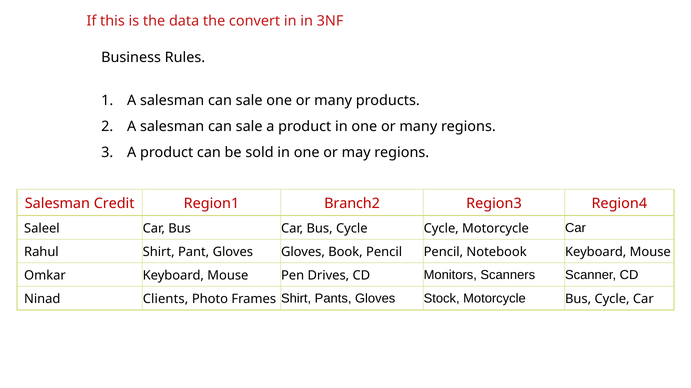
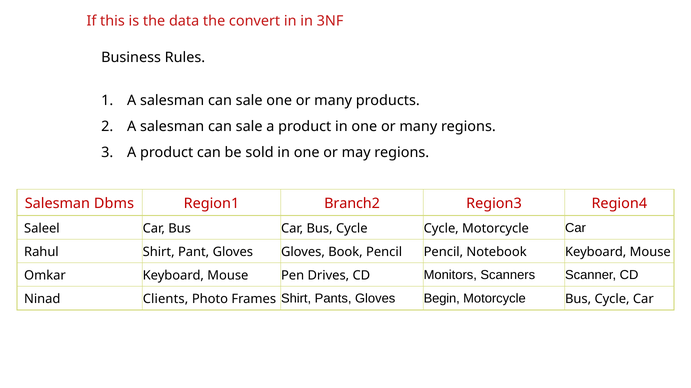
Credit: Credit -> Dbms (114, 204)
Stock: Stock -> Begin (442, 299)
